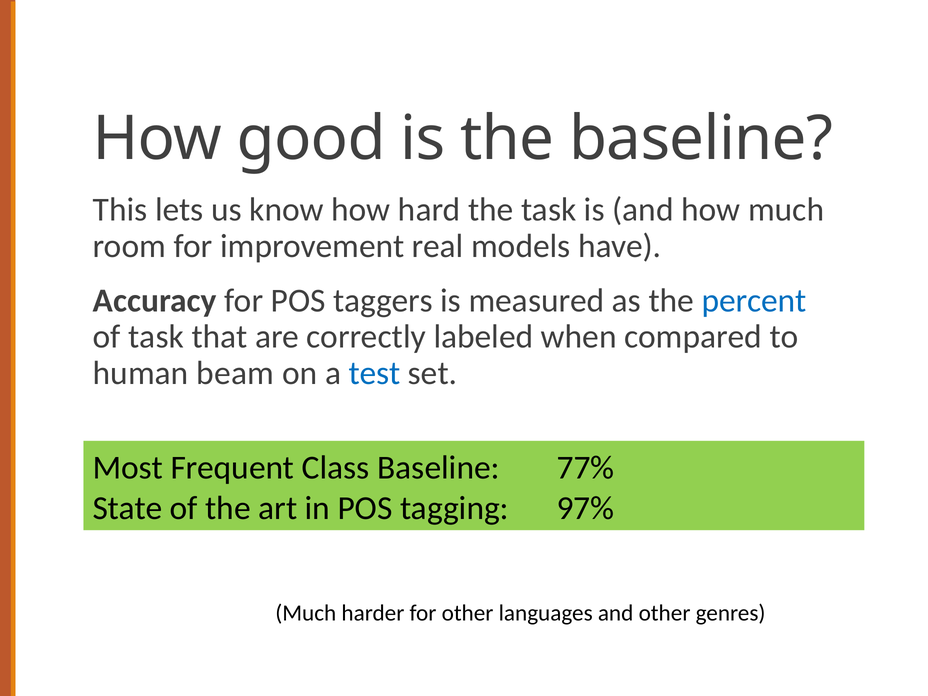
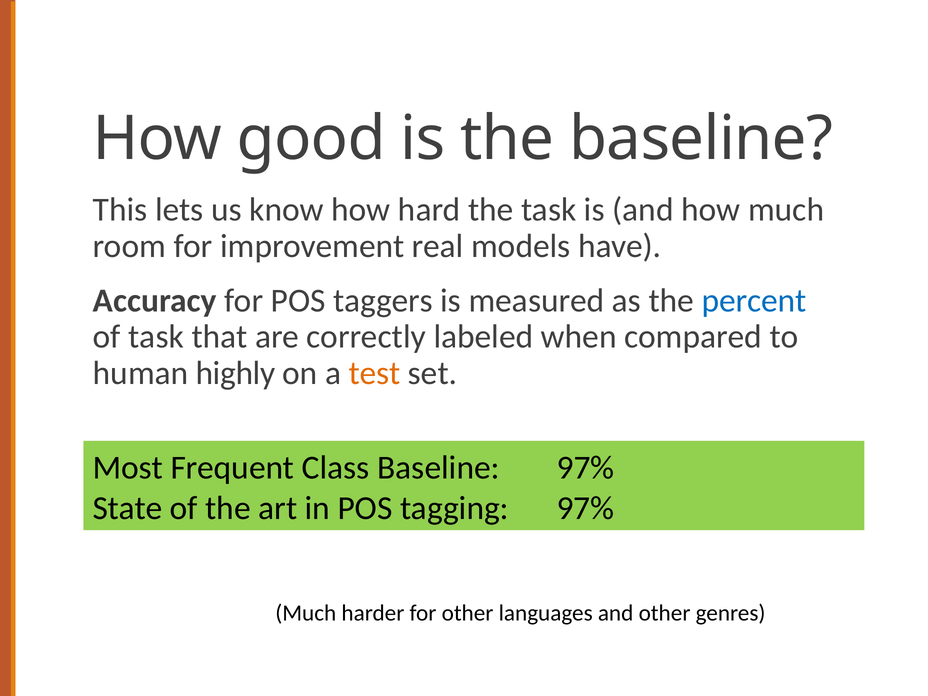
beam: beam -> highly (235, 373)
test colour: blue -> orange (375, 373)
Baseline 77%: 77% -> 97% (586, 468)
